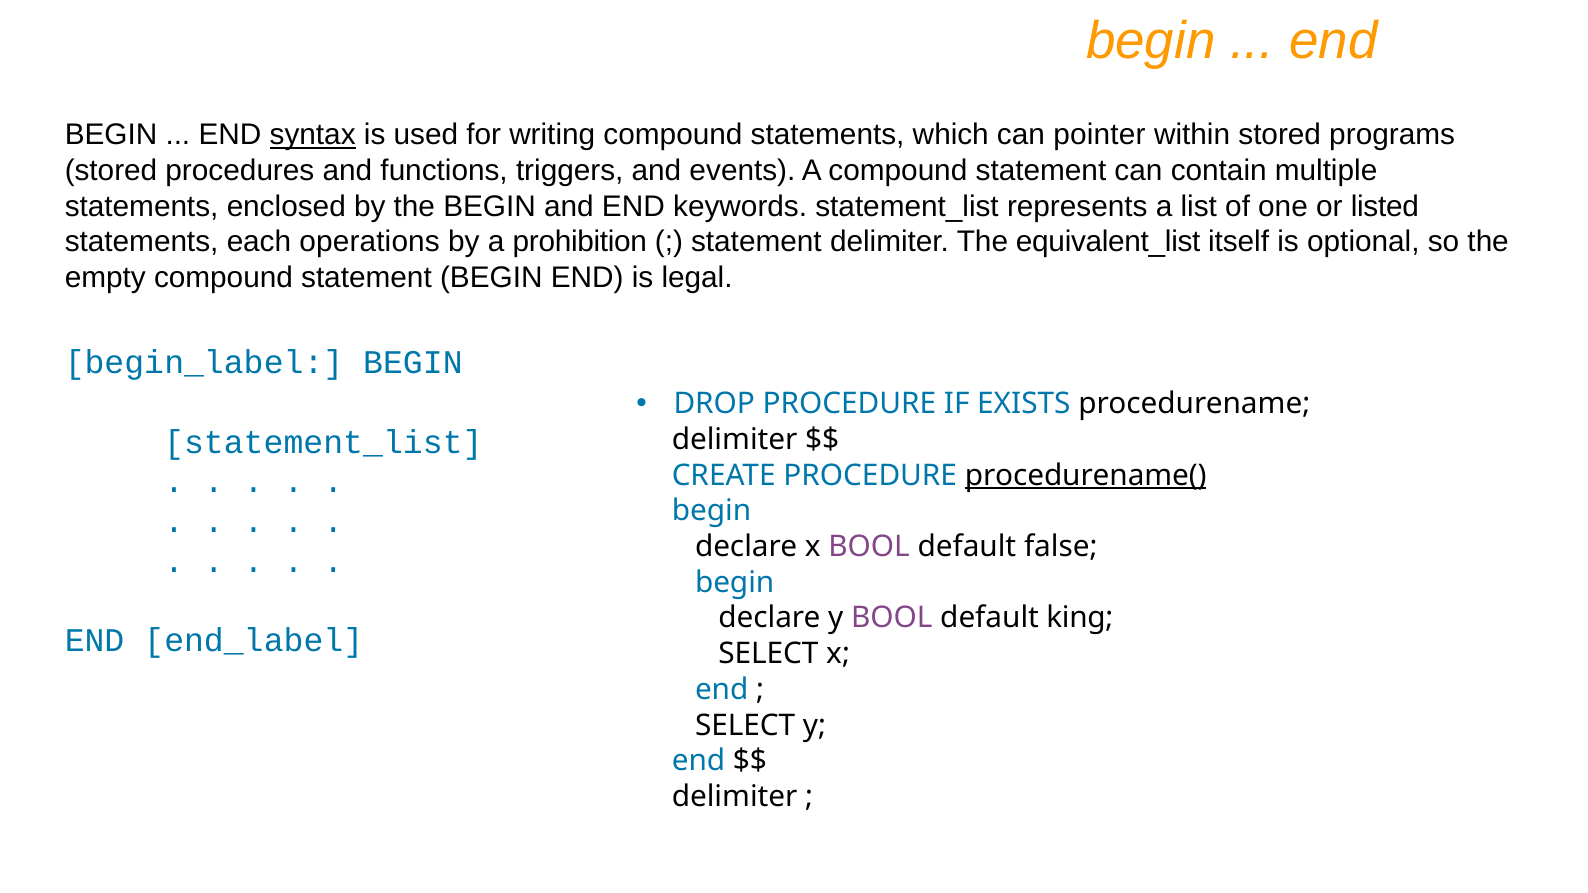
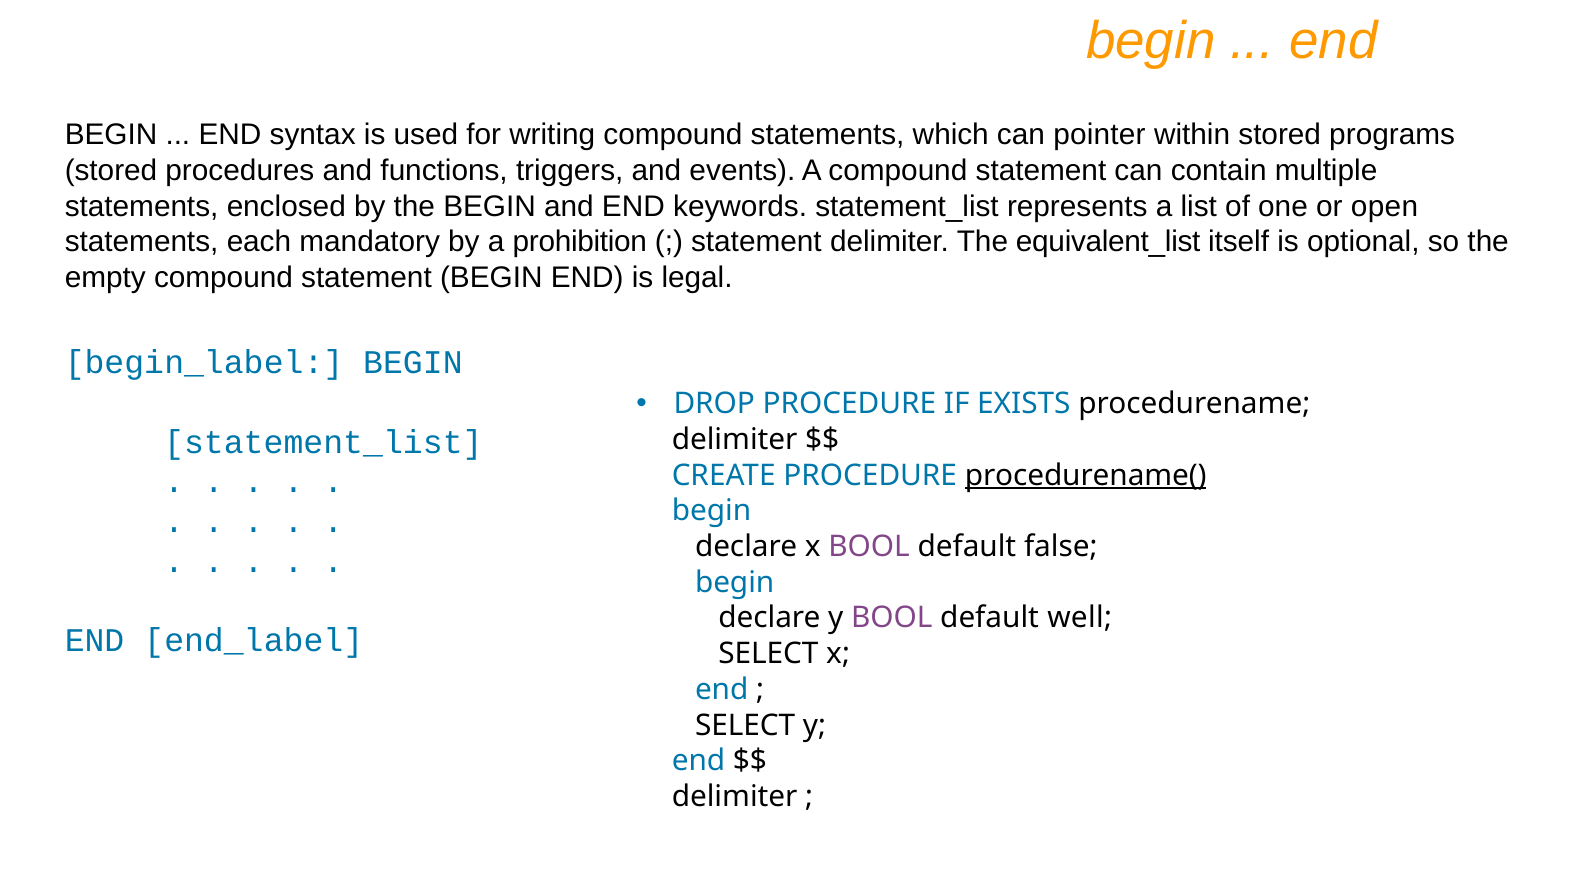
syntax underline: present -> none (313, 135)
listed: listed -> open (1385, 206)
operations: operations -> mandatory (370, 242)
king: king -> well (1080, 618)
